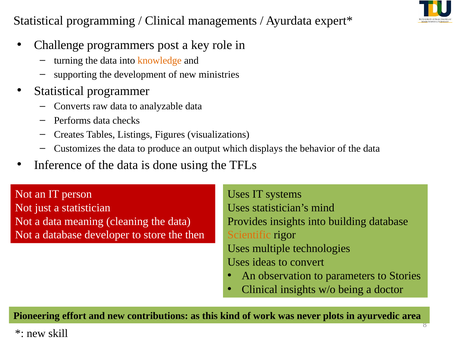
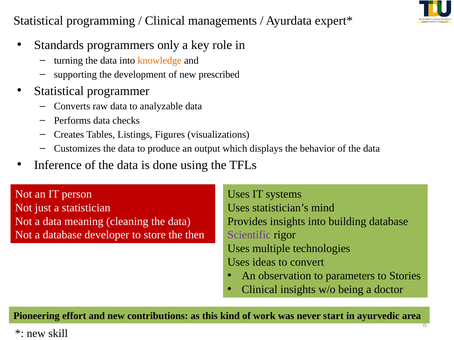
Challenge: Challenge -> Standards (59, 45)
post: post -> only (168, 45)
ministries: ministries -> prescribed (219, 75)
Scientific colour: orange -> purple (249, 235)
plots: plots -> start (333, 316)
